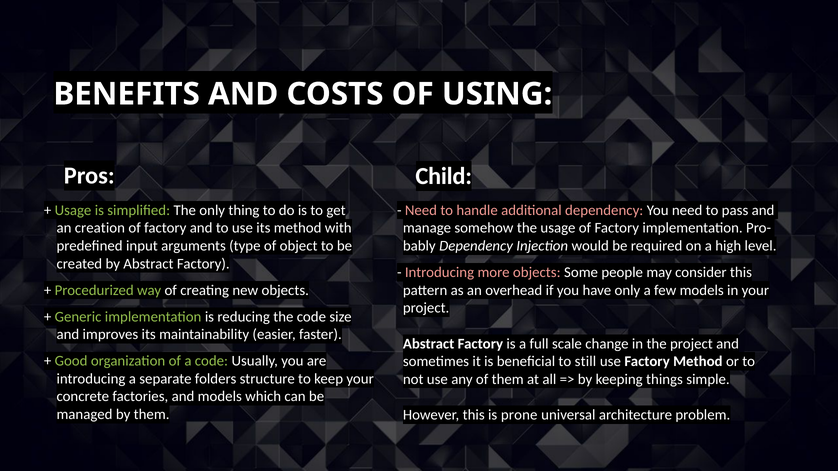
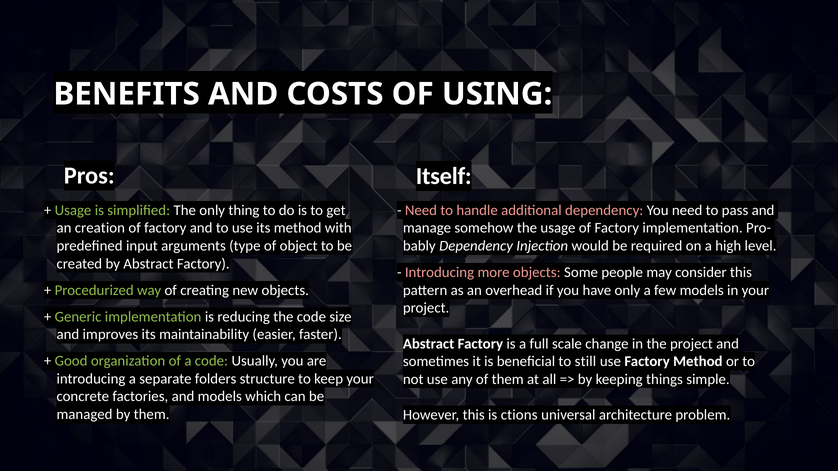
Child: Child -> Itself (444, 177)
prone: prone -> ctions (519, 415)
